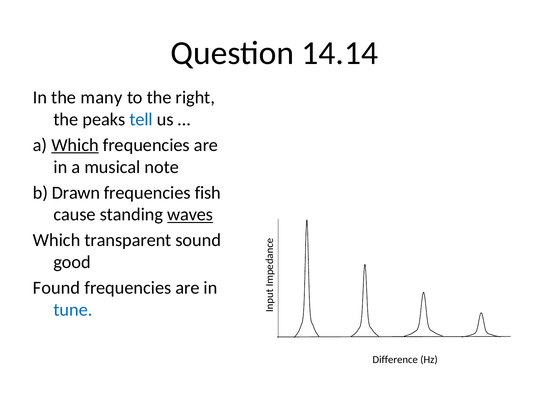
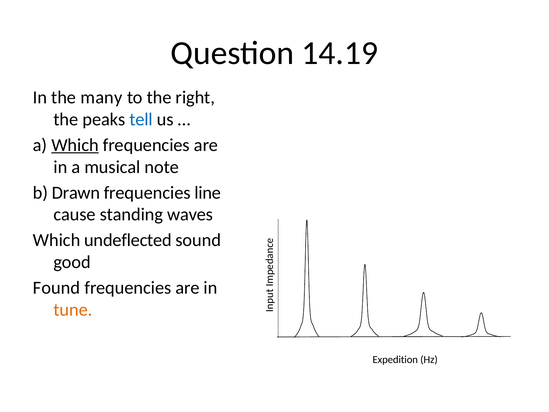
14.14: 14.14 -> 14.19 (340, 53)
fish: fish -> line (208, 193)
waves underline: present -> none (190, 214)
transparent: transparent -> undeflected (128, 240)
tune colour: blue -> orange (73, 310)
Difference: Difference -> Expedition (395, 359)
